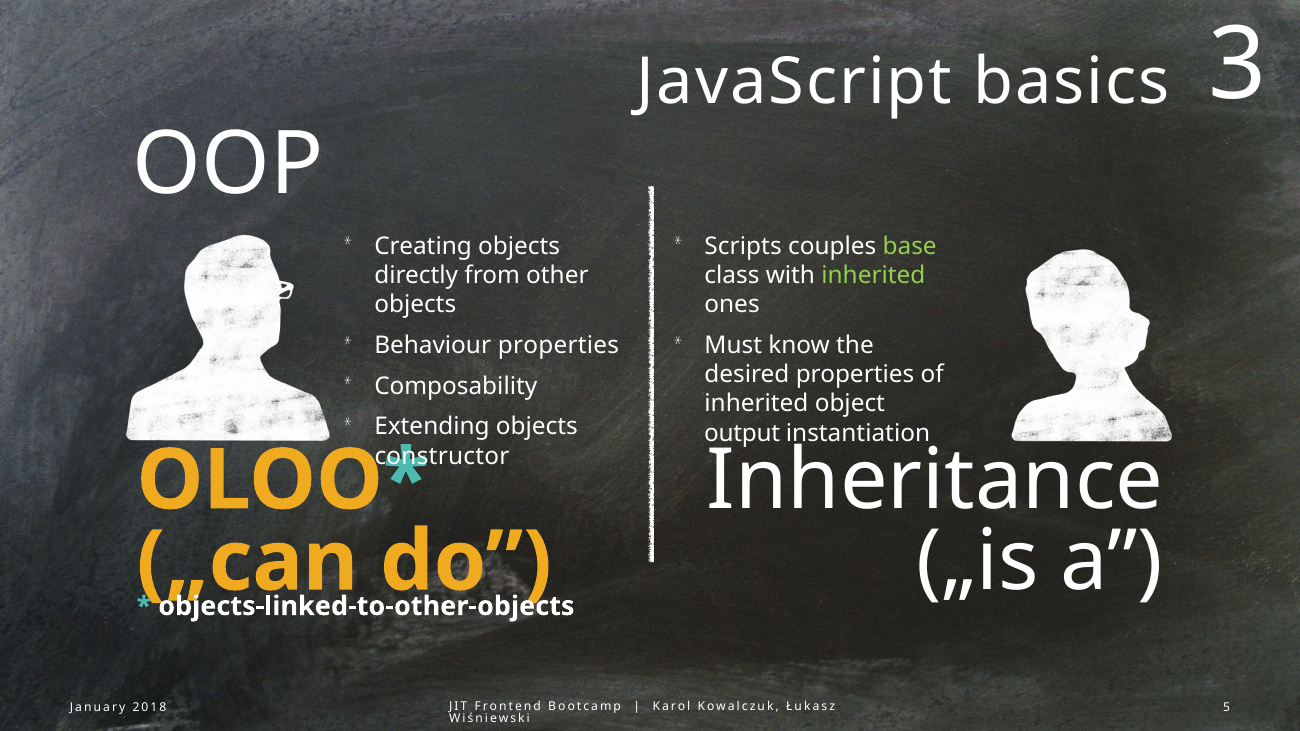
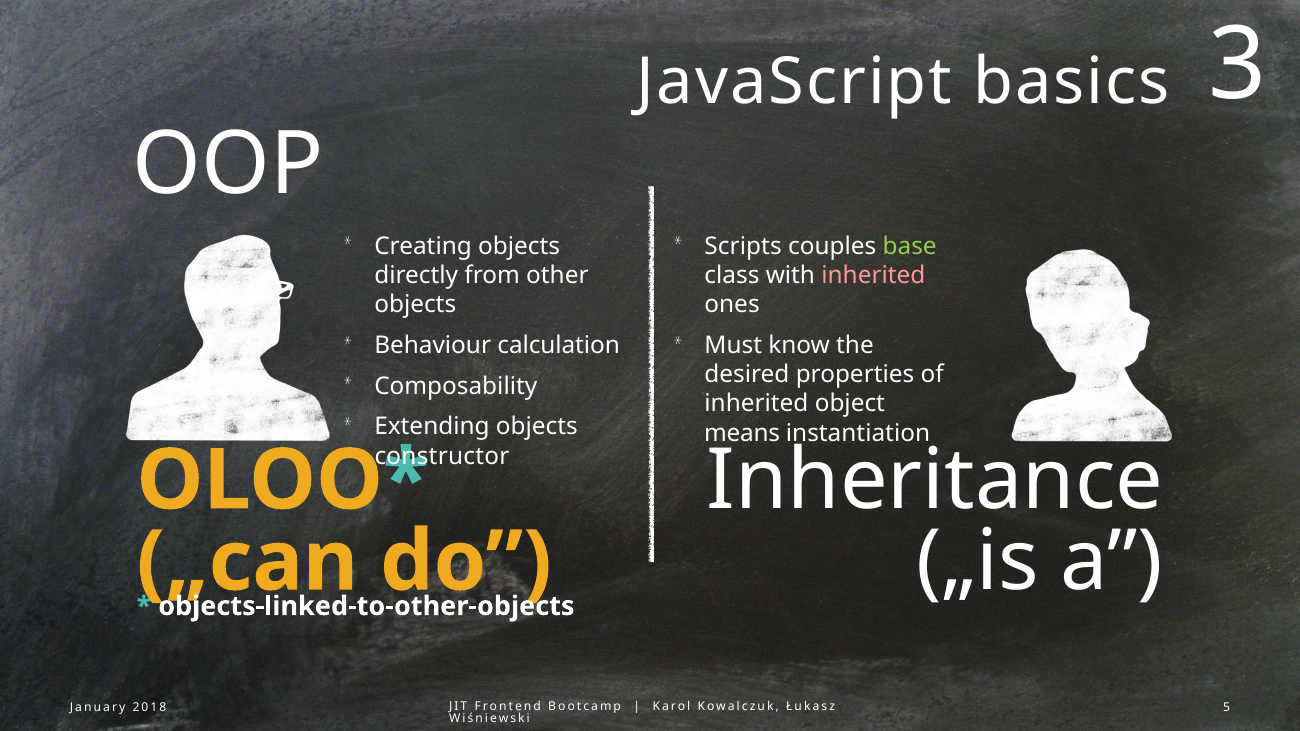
inherited colour: light green -> pink (873, 275)
Behaviour properties: properties -> calculation (559, 345)
output: output -> means (742, 433)
